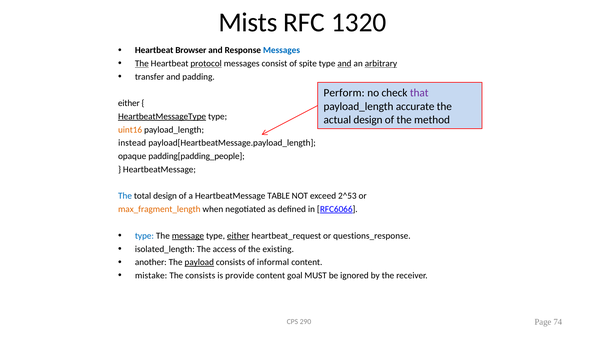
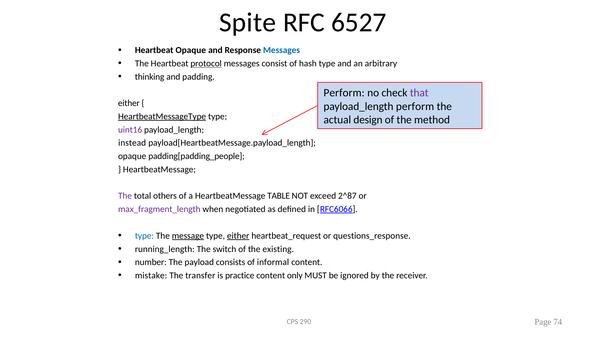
Mists: Mists -> Spite (248, 22)
1320: 1320 -> 6527 (359, 22)
Heartbeat Browser: Browser -> Opaque (191, 50)
The underline: present -> none (142, 63)
spite: spite -> hash (308, 63)
and underline: present -> none (344, 63)
arbitrary underline: present -> none (381, 63)
transfer: transfer -> thinking (150, 77)
payload_length accurate: accurate -> perform (415, 106)
uint16 colour: orange -> purple (130, 129)
The colour: blue -> purple (125, 196)
total design: design -> others (165, 196)
2^53: 2^53 -> 2^87 (347, 196)
max_fragment_length colour: orange -> purple (159, 209)
isolated_length: isolated_length -> running_length (165, 249)
access: access -> switch (224, 249)
another: another -> number (151, 262)
payload underline: present -> none (199, 262)
The consists: consists -> transfer (200, 275)
provide: provide -> practice (240, 275)
goal: goal -> only (295, 275)
